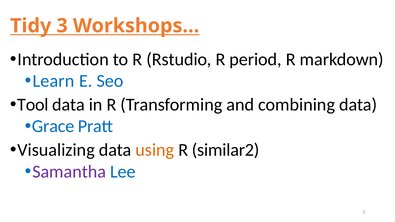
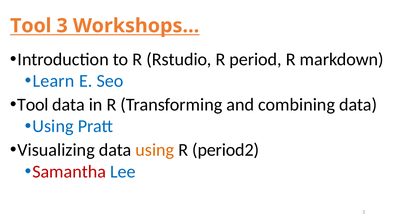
Tidy: Tidy -> Tool (31, 26)
Grace: Grace -> Using (53, 126)
similar2: similar2 -> period2 (226, 150)
Samantha colour: purple -> red (69, 172)
